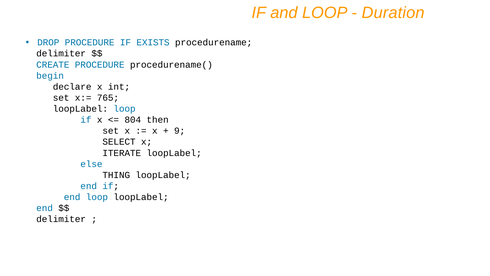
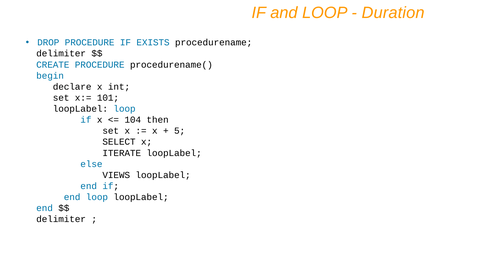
765: 765 -> 101 (108, 98)
804: 804 -> 104 (133, 120)
9: 9 -> 5 (180, 131)
THING: THING -> VIEWS (116, 175)
